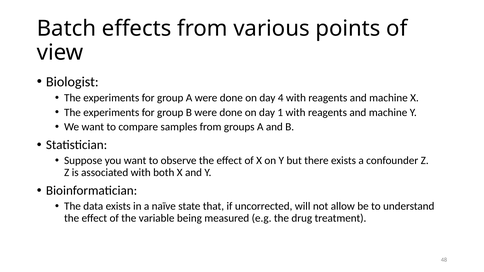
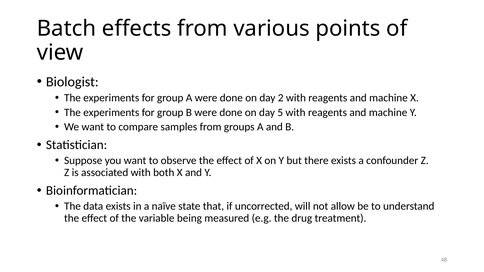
4: 4 -> 2 (281, 98)
1: 1 -> 5 (280, 112)
